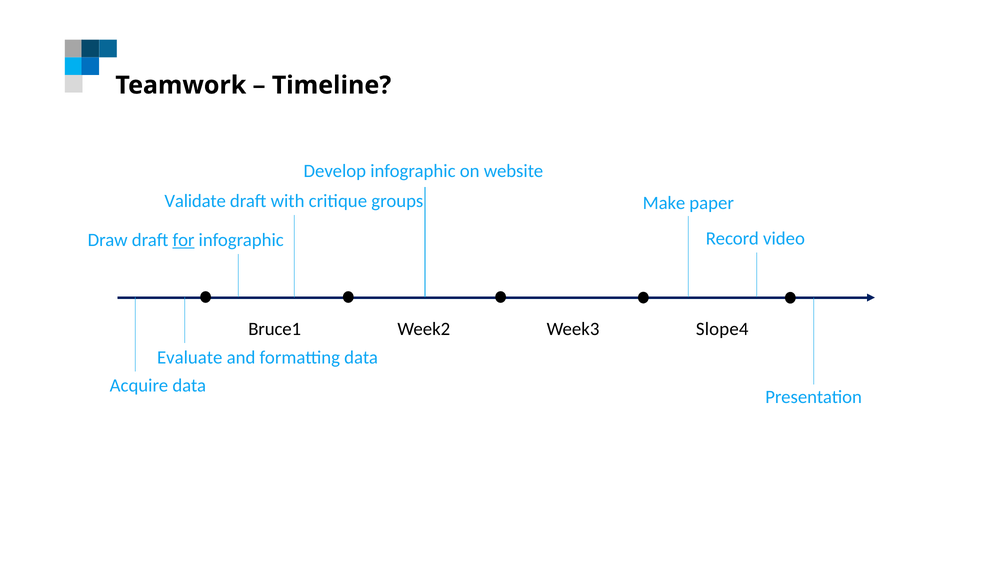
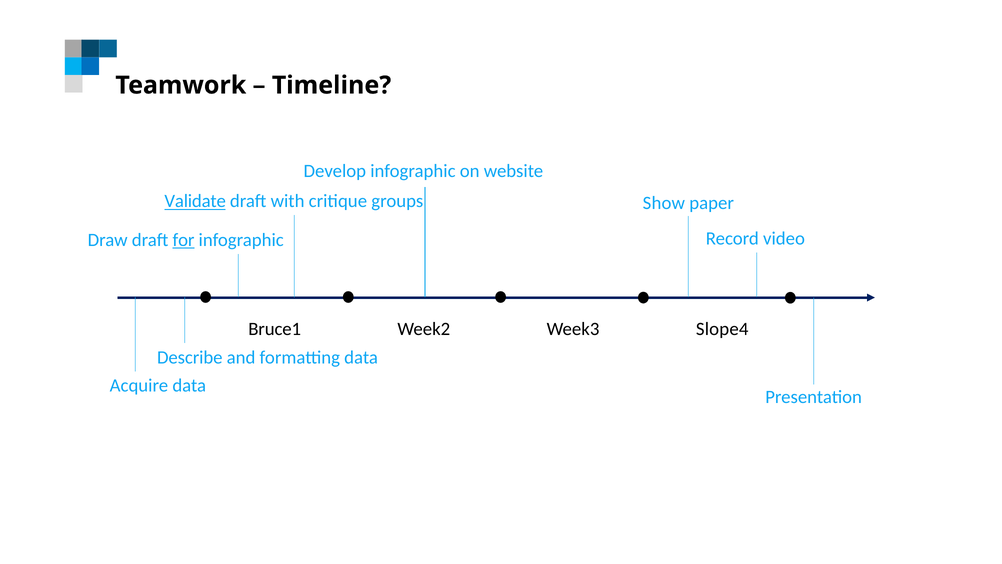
Validate underline: none -> present (195, 201)
Make: Make -> Show (664, 203)
Evaluate: Evaluate -> Describe (190, 357)
